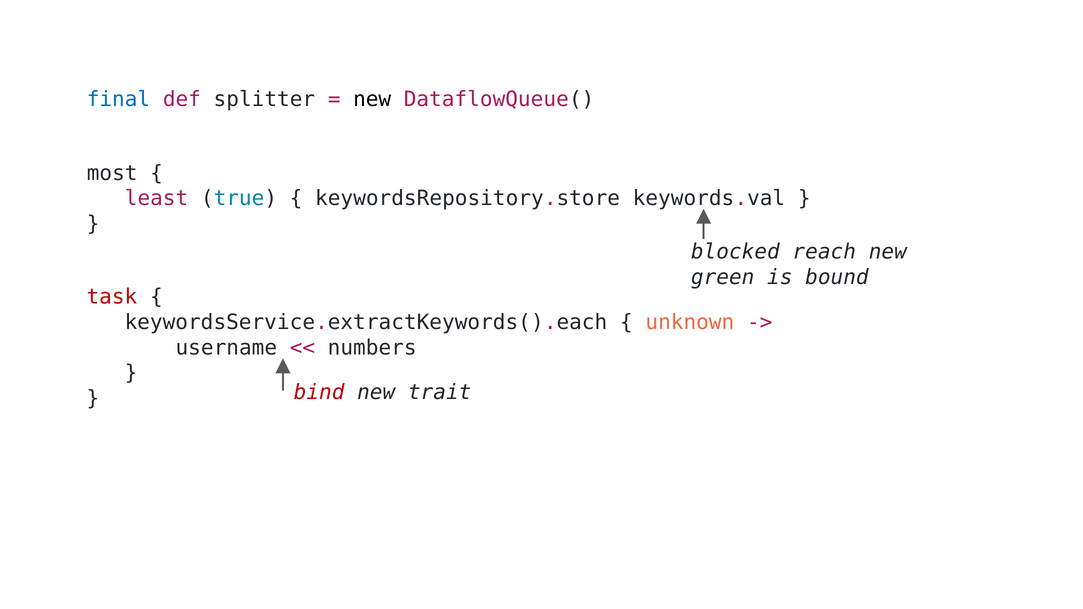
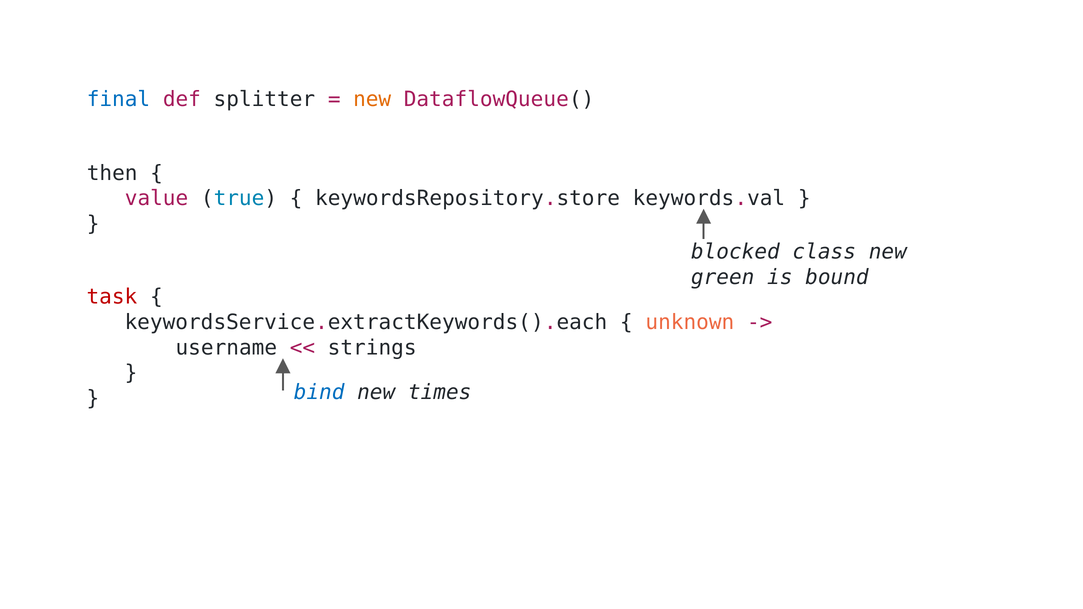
new colour: black -> orange (372, 99)
most: most -> then (112, 173)
least: least -> value (157, 199)
reach: reach -> class (824, 252)
numbers: numbers -> strings (372, 348)
bind colour: red -> blue (319, 392)
trait: trait -> times (440, 392)
